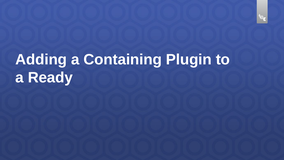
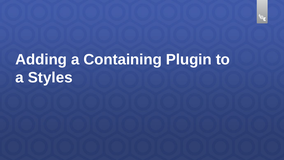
Ready: Ready -> Styles (50, 77)
